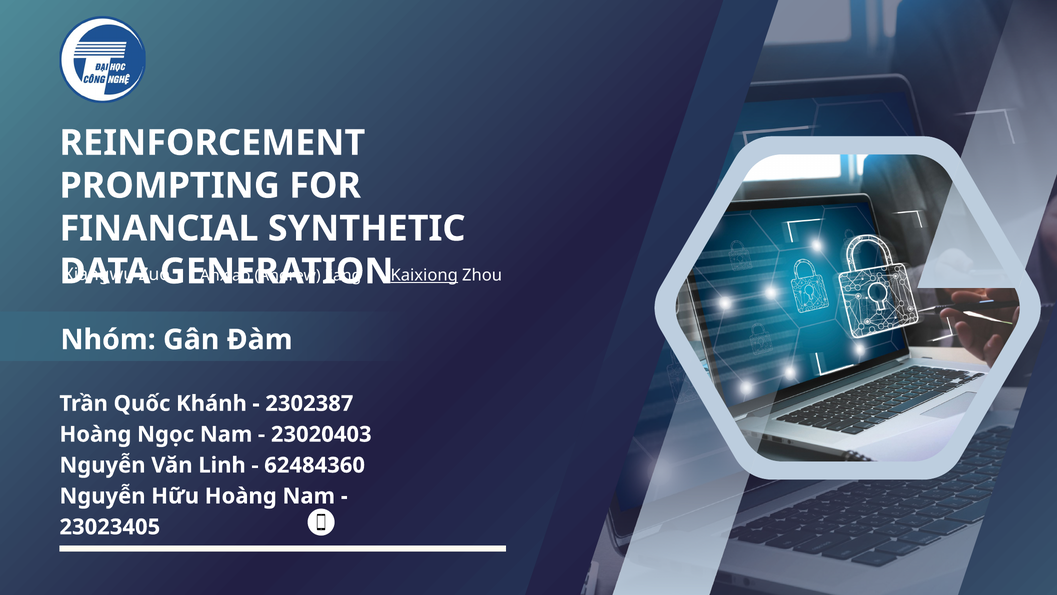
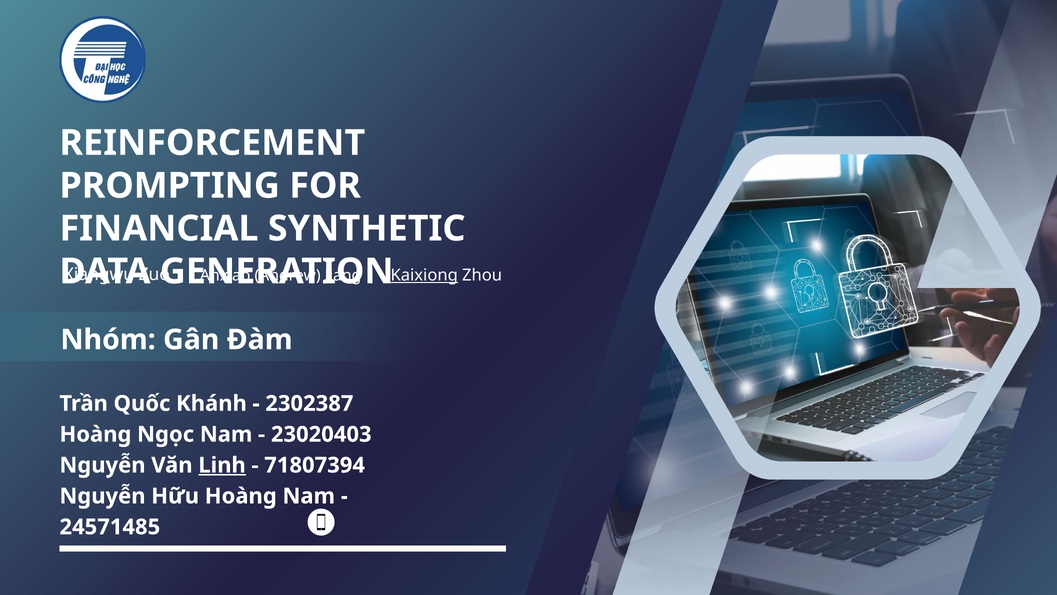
Linh underline: none -> present (222, 465)
62484360: 62484360 -> 71807394 (315, 465)
23023405: 23023405 -> 24571485 (110, 527)
